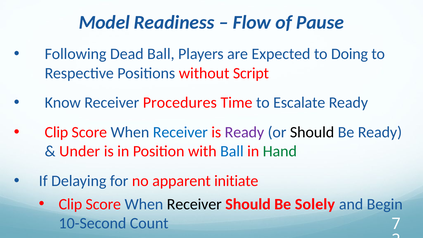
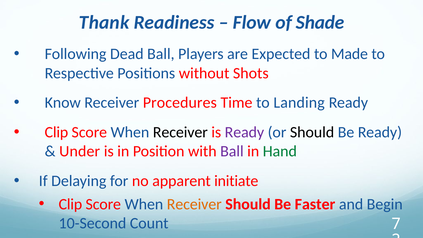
Model: Model -> Thank (104, 23)
Pause: Pause -> Shade (320, 23)
Doing: Doing -> Made (350, 54)
Script: Script -> Shots (251, 73)
Escalate: Escalate -> Landing (299, 103)
Receiver colour: blue -> black (180, 132)
Ball colour: blue -> purple (232, 151)
Receiver colour: black -> orange (194, 204)
Solely: Solely -> Faster (315, 204)
